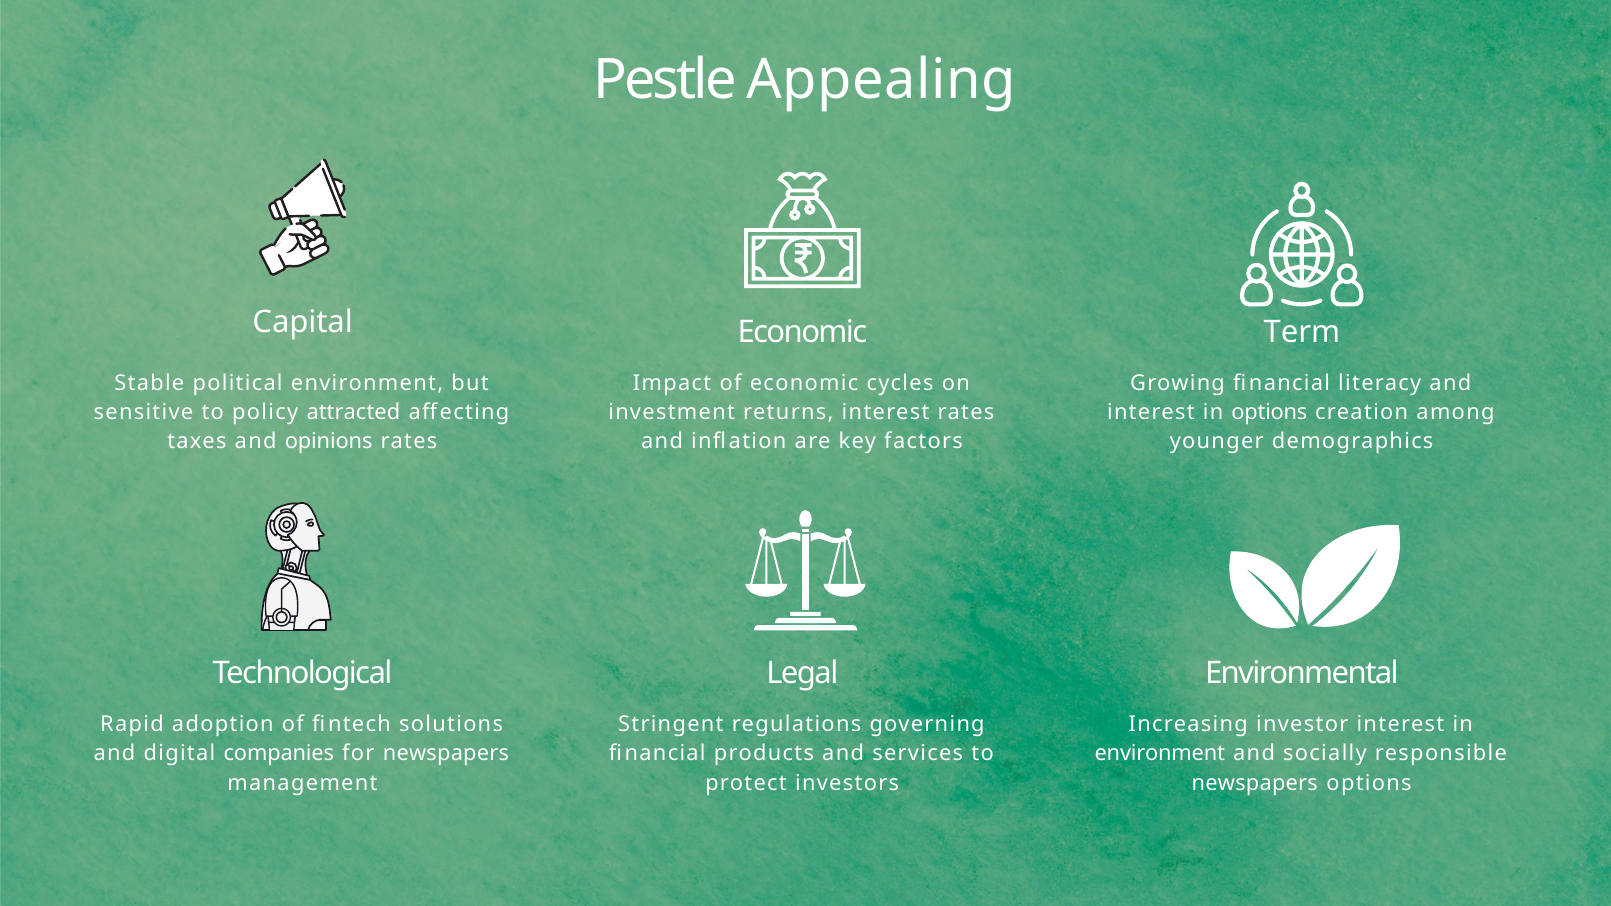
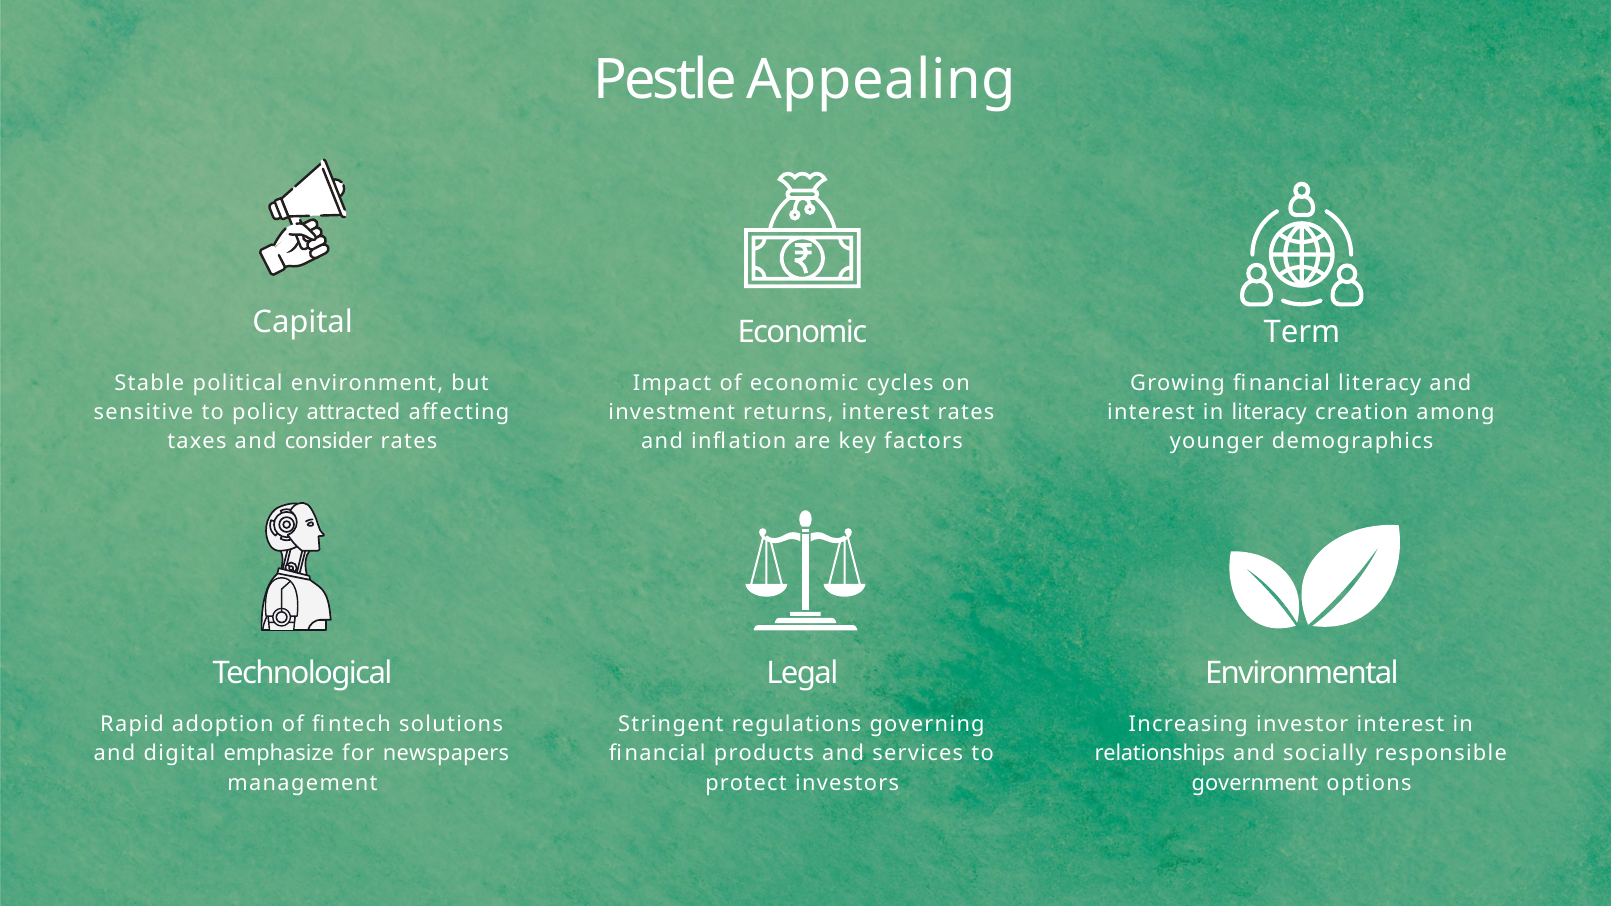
in options: options -> literacy (1269, 412)
opinions: opinions -> consider (329, 442)
companies: companies -> emphasize (279, 754)
environment: environment -> relationships (1160, 754)
newspapers: newspapers -> government (1255, 783)
